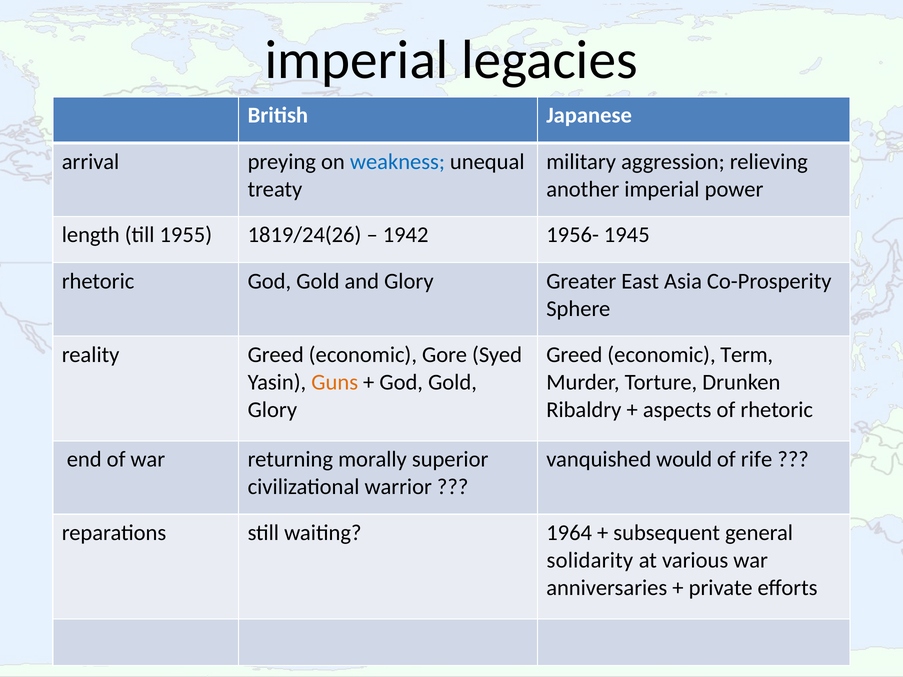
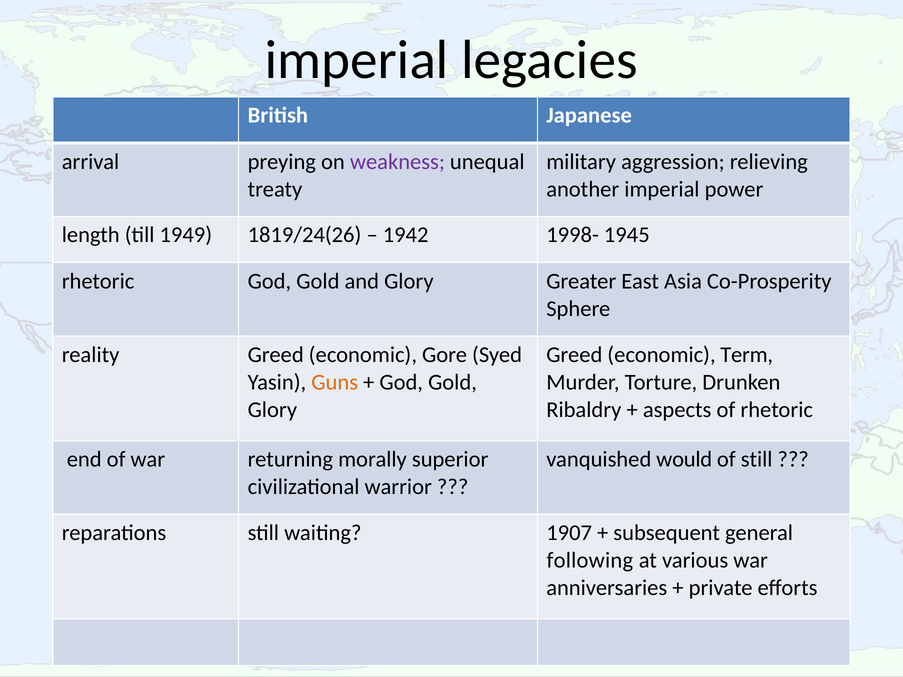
weakness colour: blue -> purple (397, 162)
1955: 1955 -> 1949 (186, 235)
1956-: 1956- -> 1998- (573, 235)
of rife: rife -> still (757, 460)
1964: 1964 -> 1907 (569, 533)
solidarity: solidarity -> following (590, 561)
